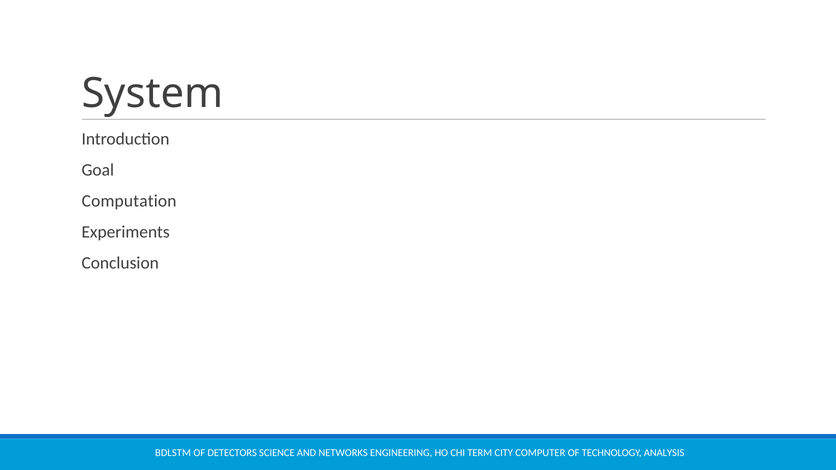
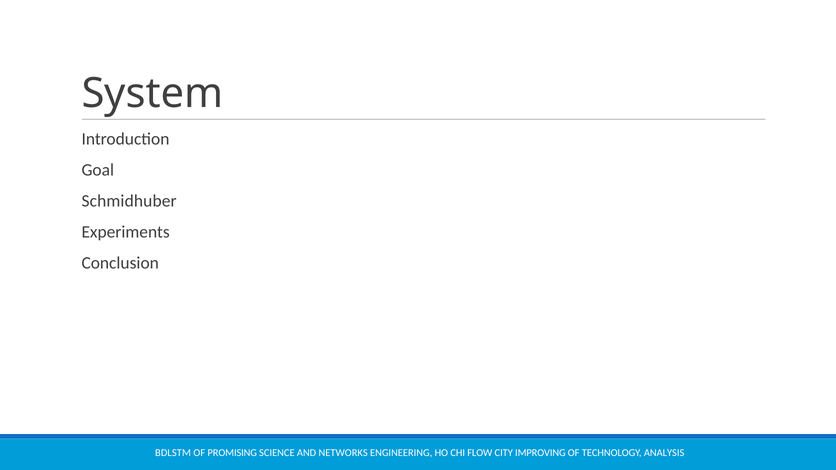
Computation: Computation -> Schmidhuber (129, 201)
DETECTORS: DETECTORS -> PROMISING (232, 453)
TERM: TERM -> FLOW (480, 453)
COMPUTER: COMPUTER -> IMPROVING (540, 453)
